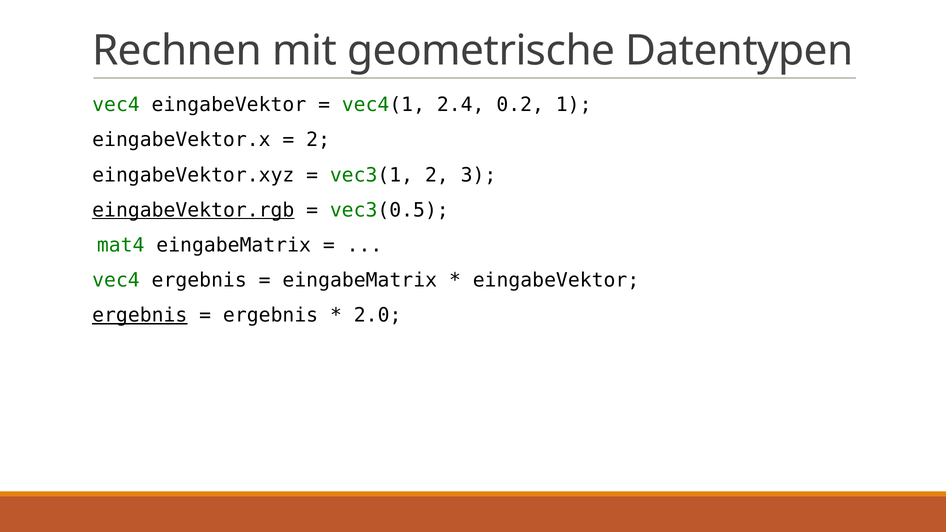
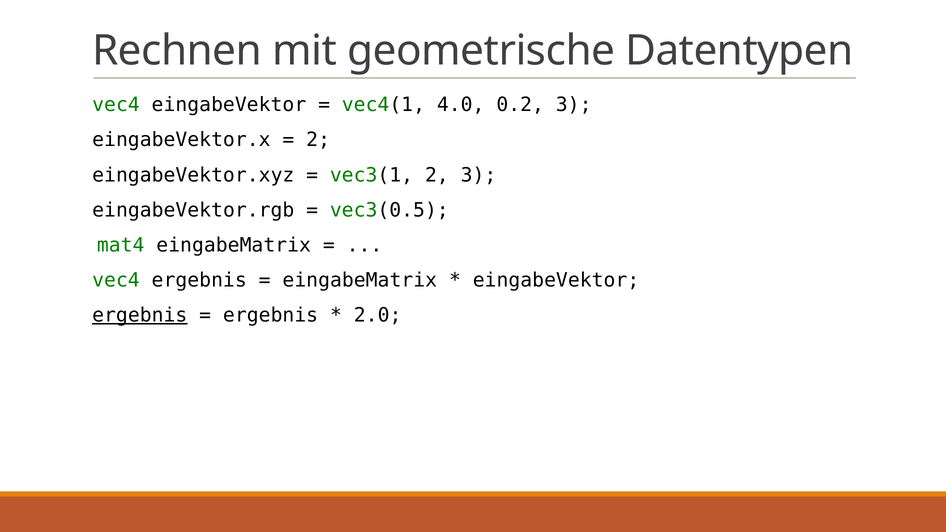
2.4: 2.4 -> 4.0 (461, 105)
0.2 1: 1 -> 3 (574, 105)
eingabeVektor.rgb underline: present -> none (193, 210)
